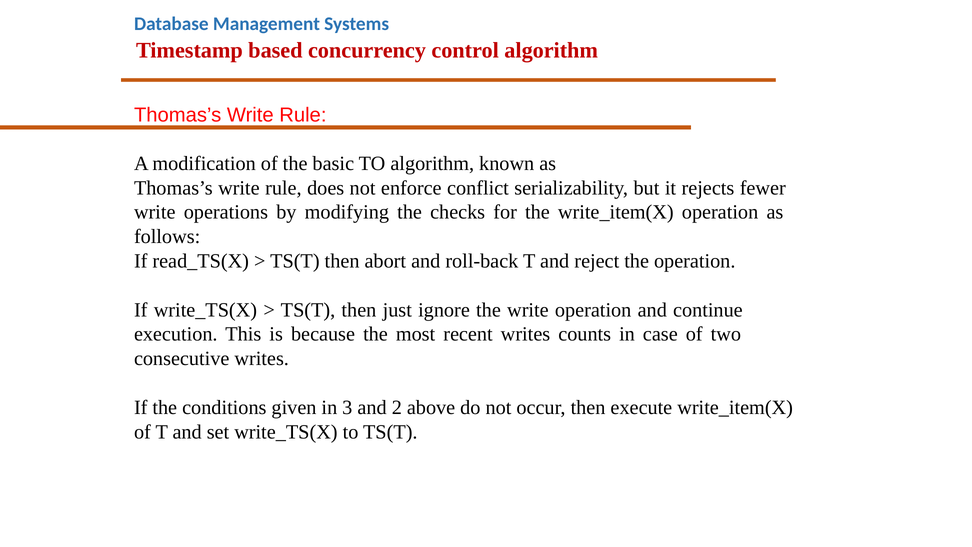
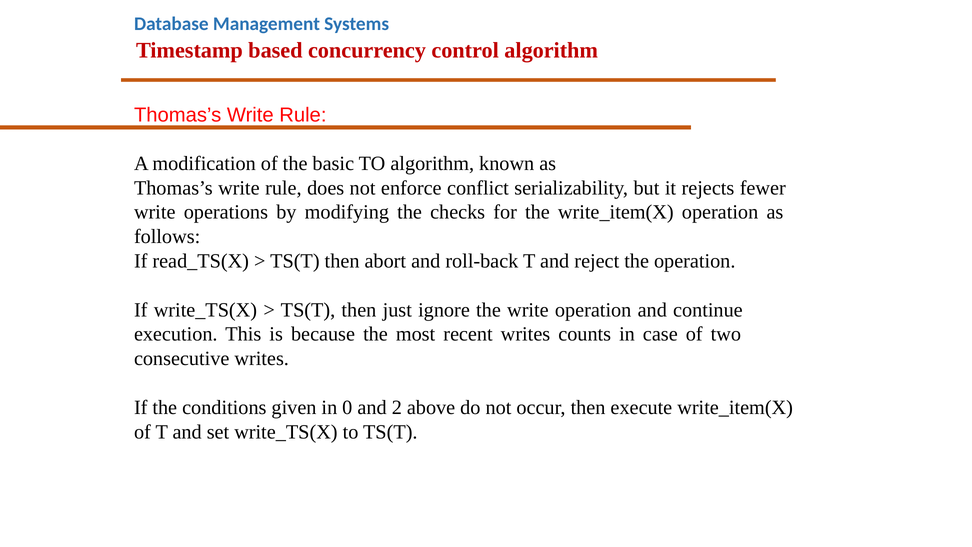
3: 3 -> 0 (347, 408)
